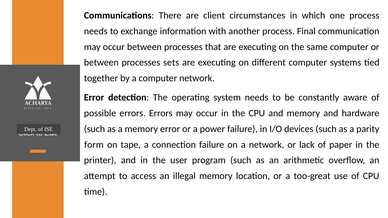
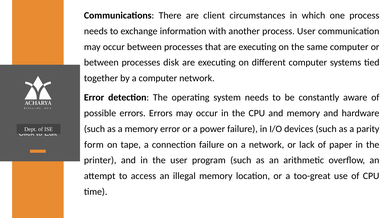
process Final: Final -> User (306, 31)
sets: sets -> disk (171, 63)
